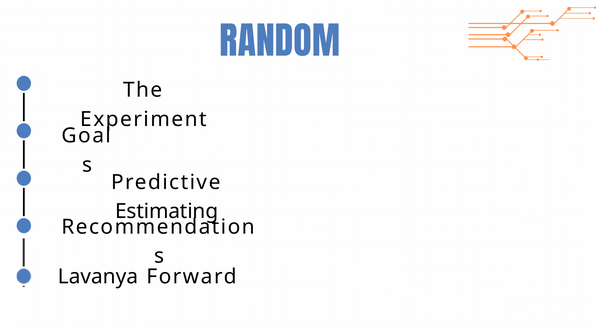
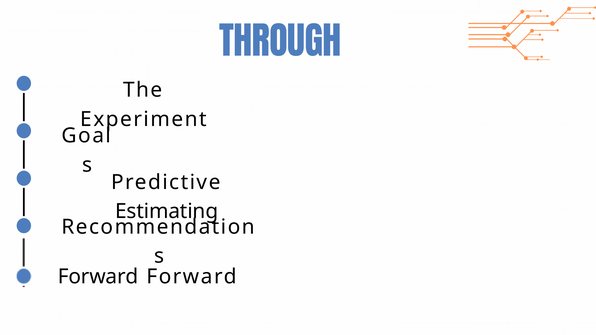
RANDOM: RANDOM -> THROUGH (280, 44)
Lavanya: Lavanya -> Forward (98, 277)
